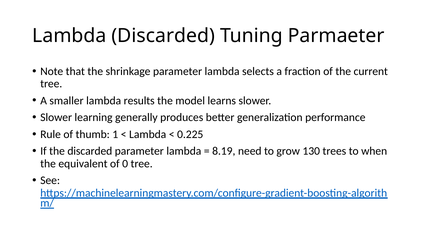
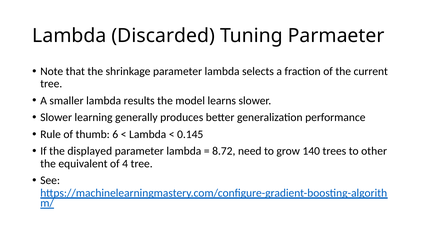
1: 1 -> 6 (115, 134)
0.225: 0.225 -> 0.145 (190, 134)
the discarded: discarded -> displayed (90, 151)
8.19: 8.19 -> 8.72 (224, 151)
130: 130 -> 140 (311, 151)
when: when -> other (374, 151)
0: 0 -> 4 (125, 163)
